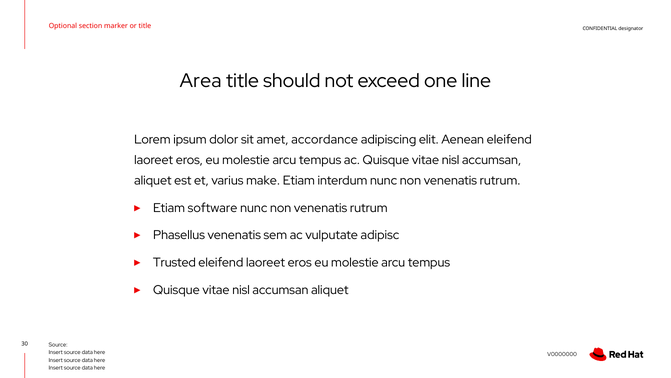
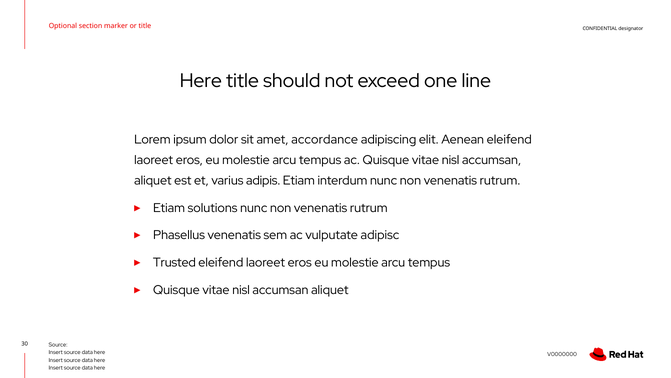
Area: Area -> Here (201, 81)
make: make -> adipis (263, 180)
software: software -> solutions (213, 208)
